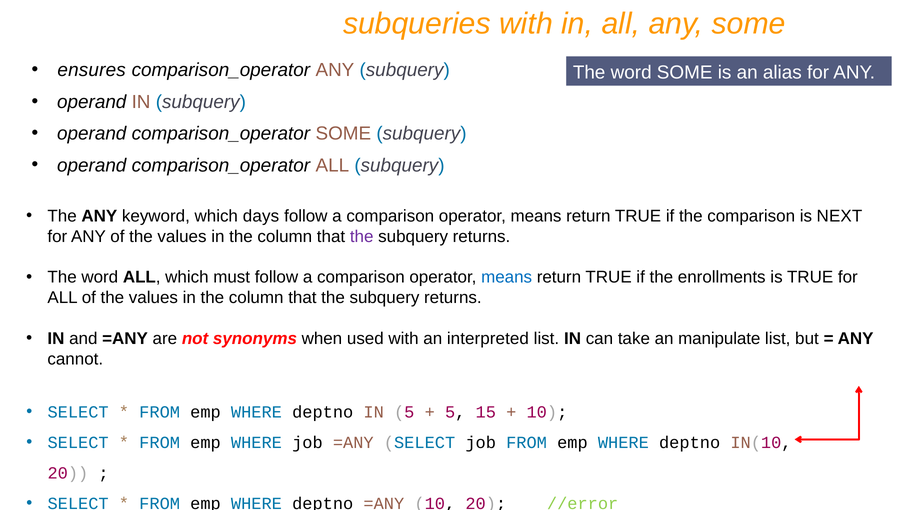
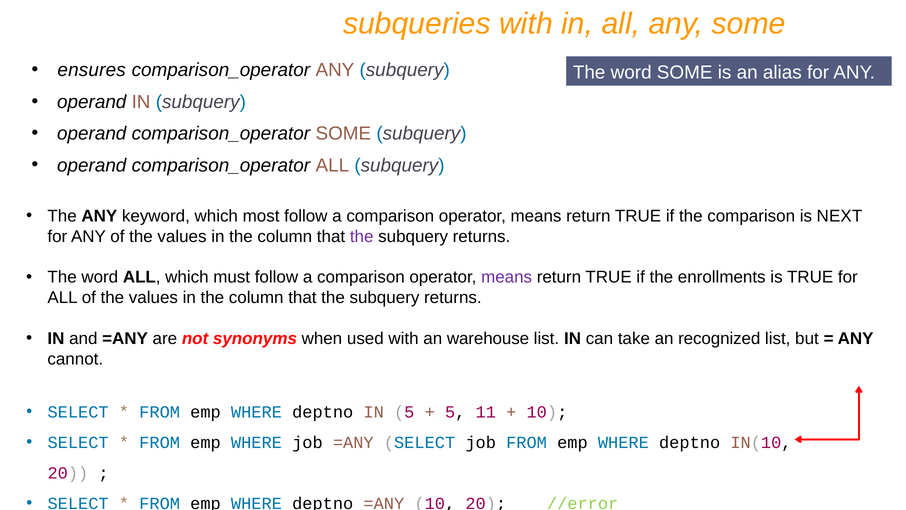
days: days -> most (261, 216)
means colour: blue -> purple (507, 277)
interpreted: interpreted -> warehouse (488, 338)
manipulate: manipulate -> recognized (719, 338)
15: 15 -> 11 (486, 412)
